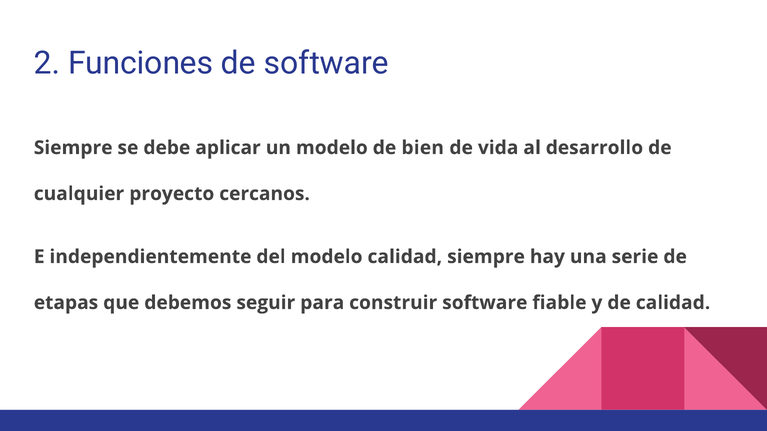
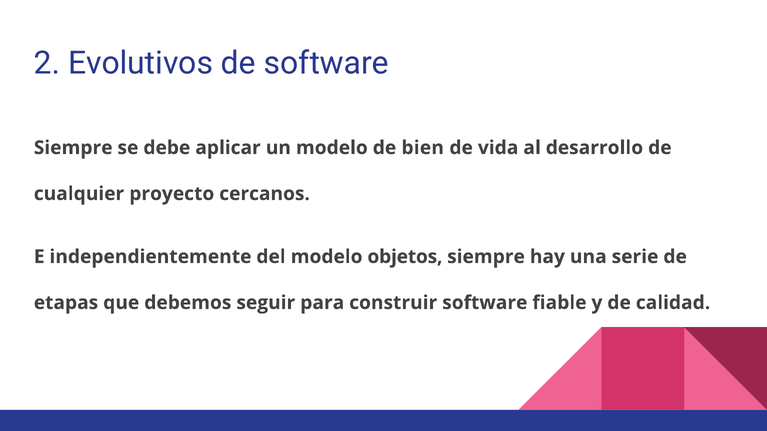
Funciones: Funciones -> Evolutivos (141, 63)
modelo calidad: calidad -> objetos (405, 257)
